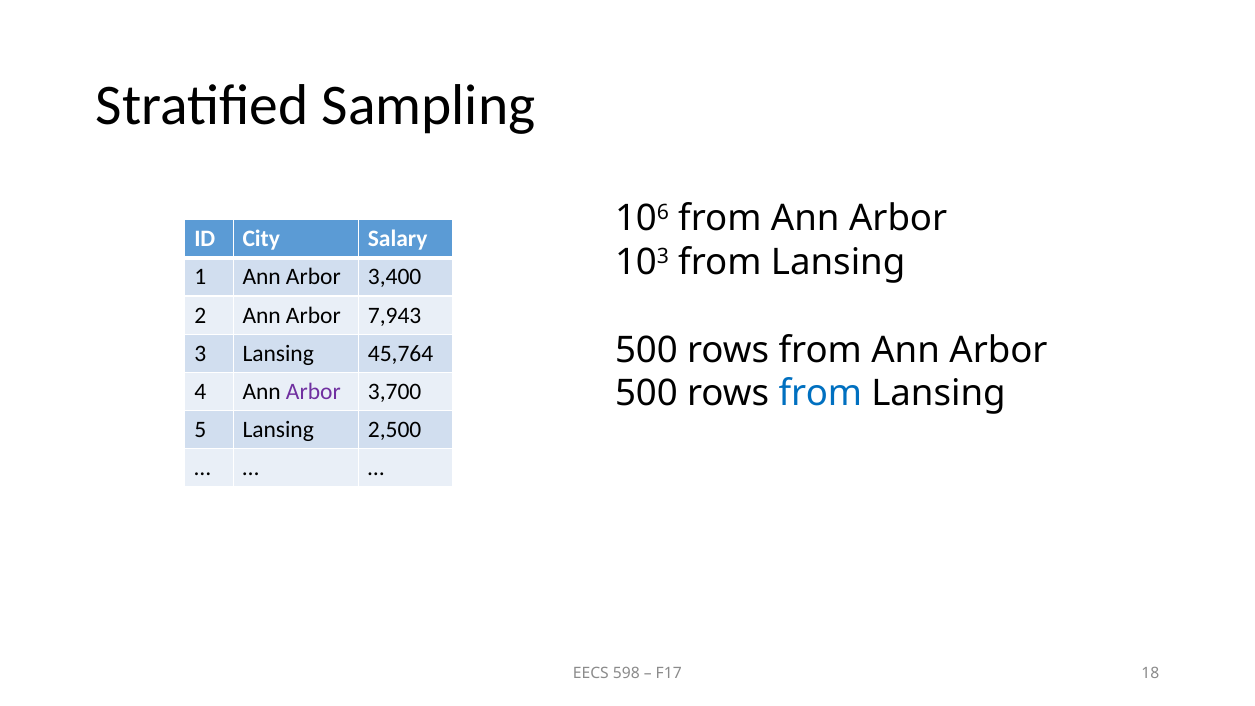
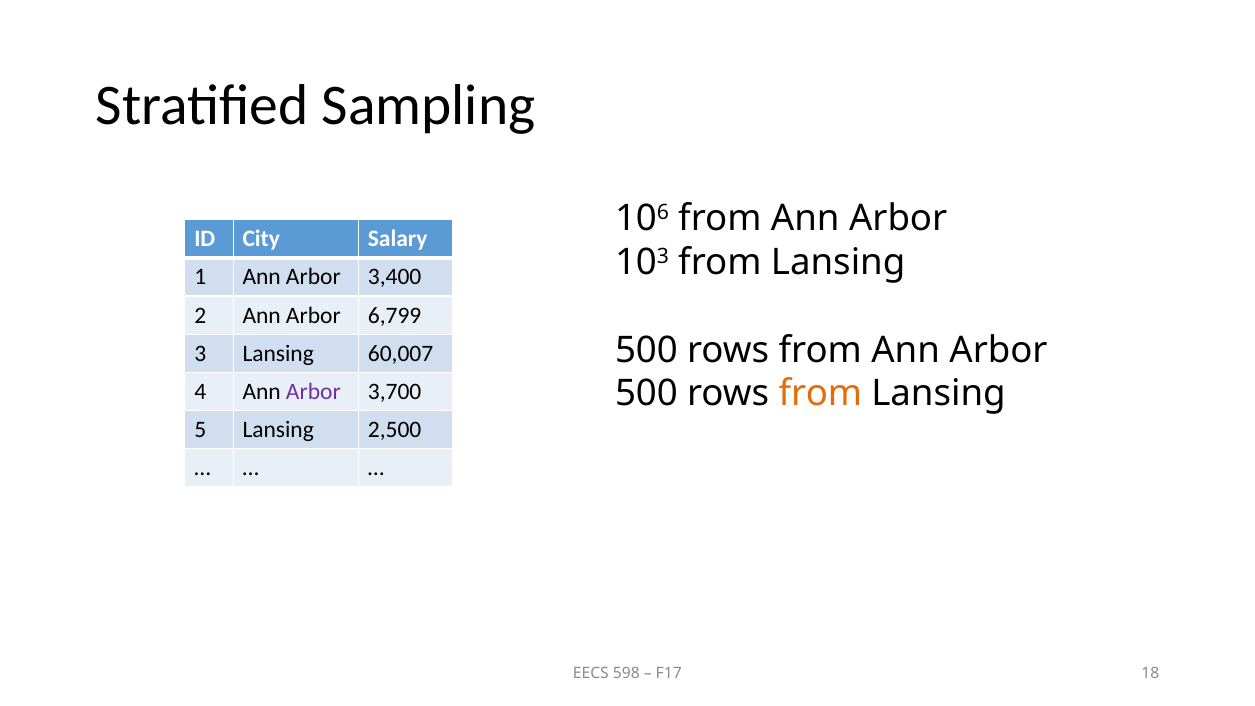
7,943: 7,943 -> 6,799 (395, 315)
45,764: 45,764 -> 60,007 (401, 354)
from colour: blue -> orange (820, 394)
